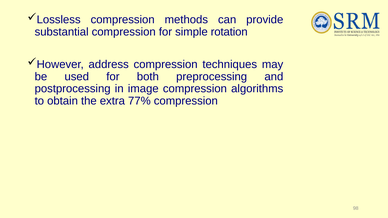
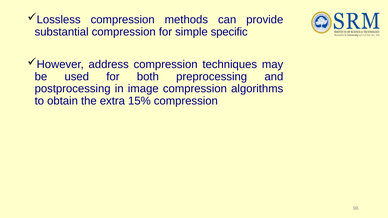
rotation: rotation -> specific (229, 32)
77%: 77% -> 15% (139, 101)
